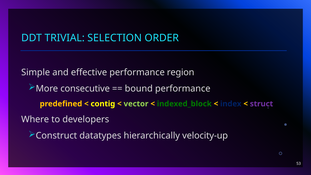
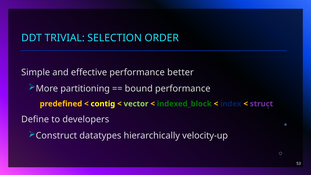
region: region -> better (181, 72)
consecutive: consecutive -> partitioning (85, 89)
Where: Where -> Define (35, 119)
